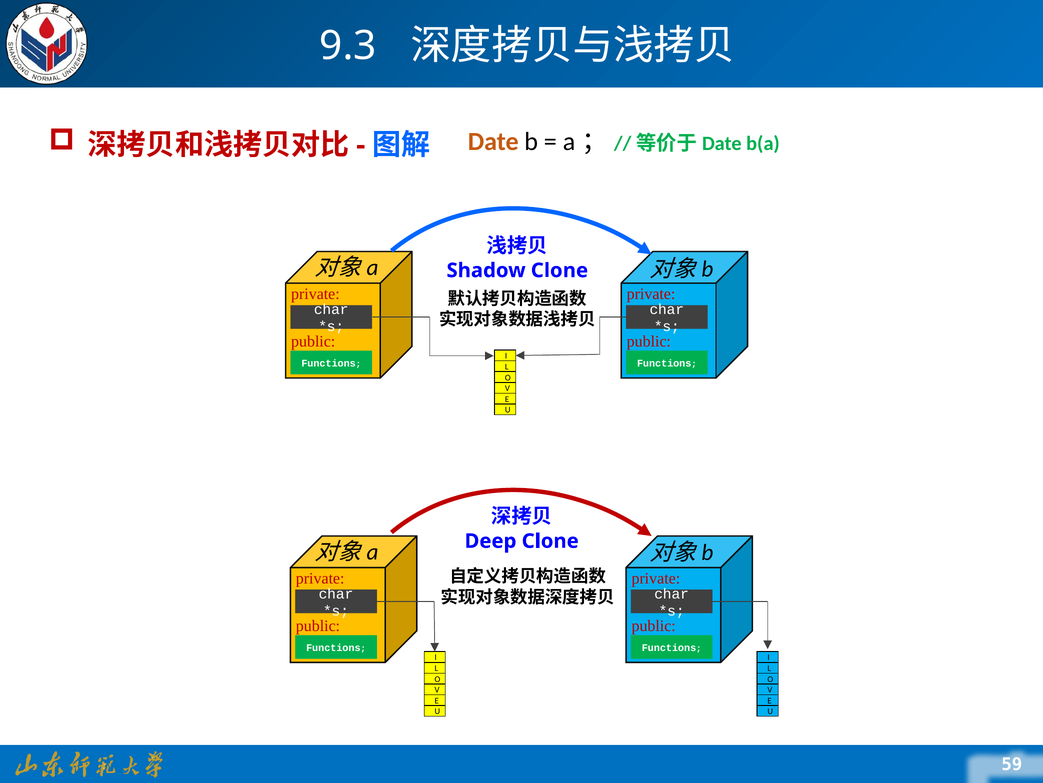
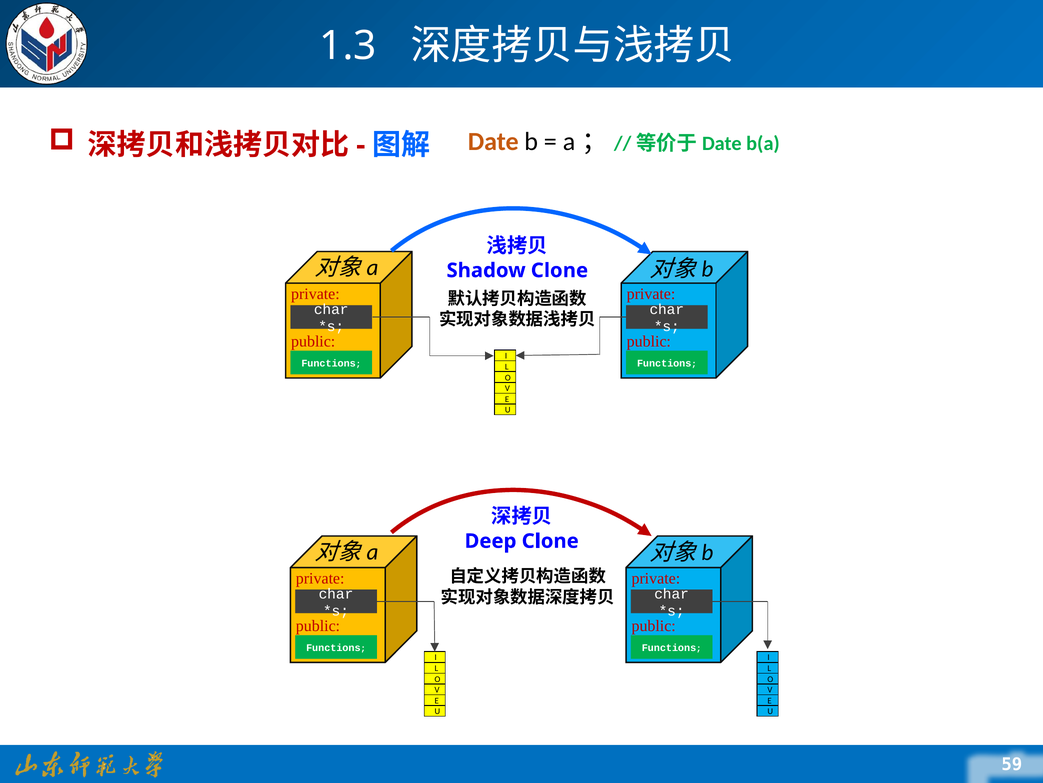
9.3: 9.3 -> 1.3 (348, 46)
